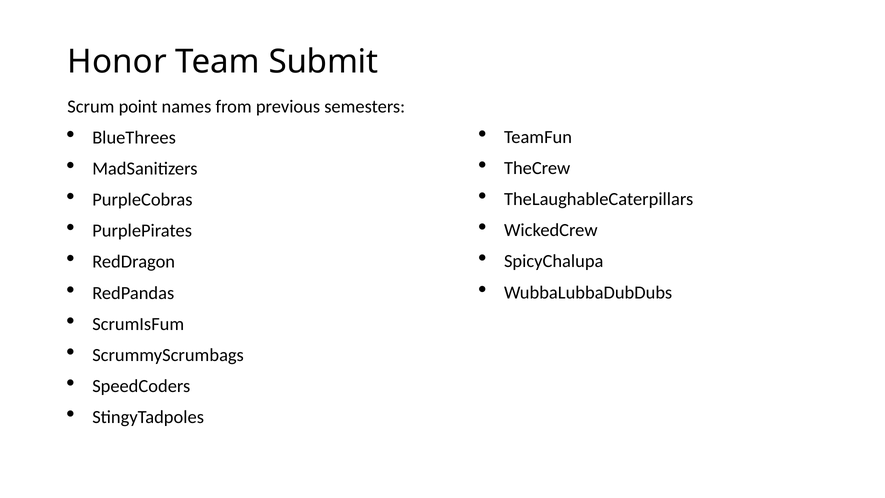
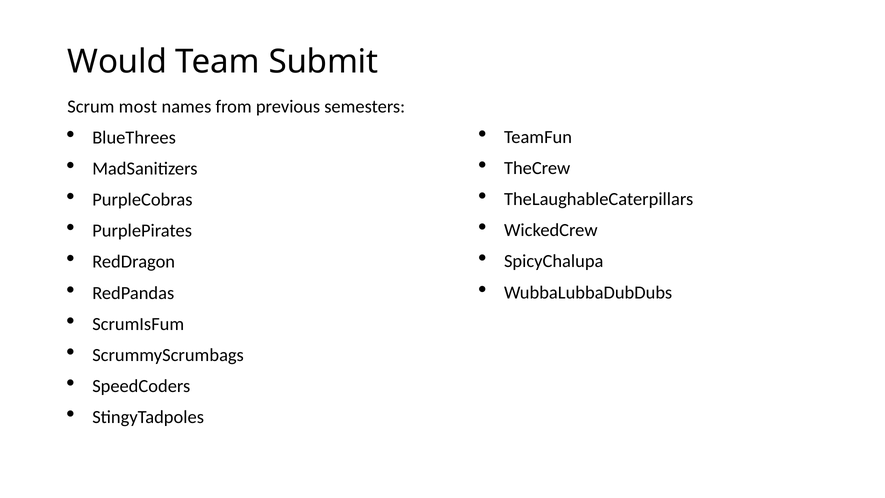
Honor: Honor -> Would (117, 62)
point: point -> most (138, 107)
